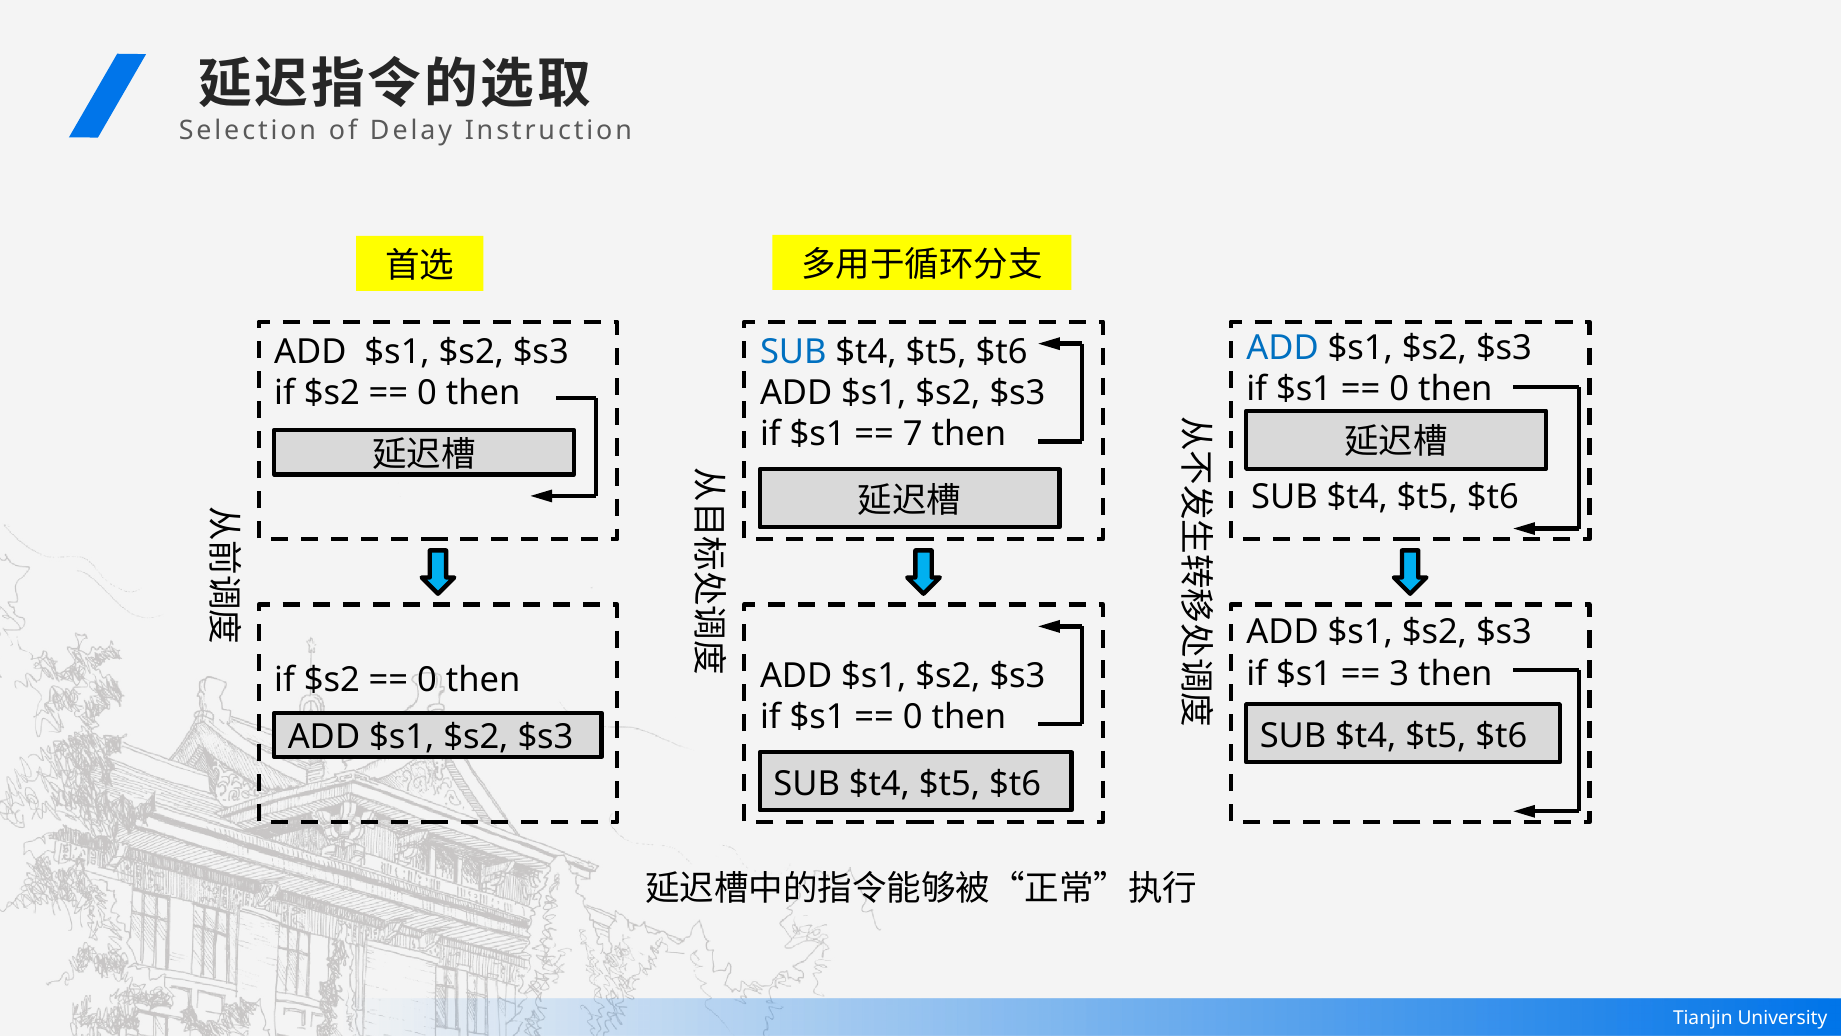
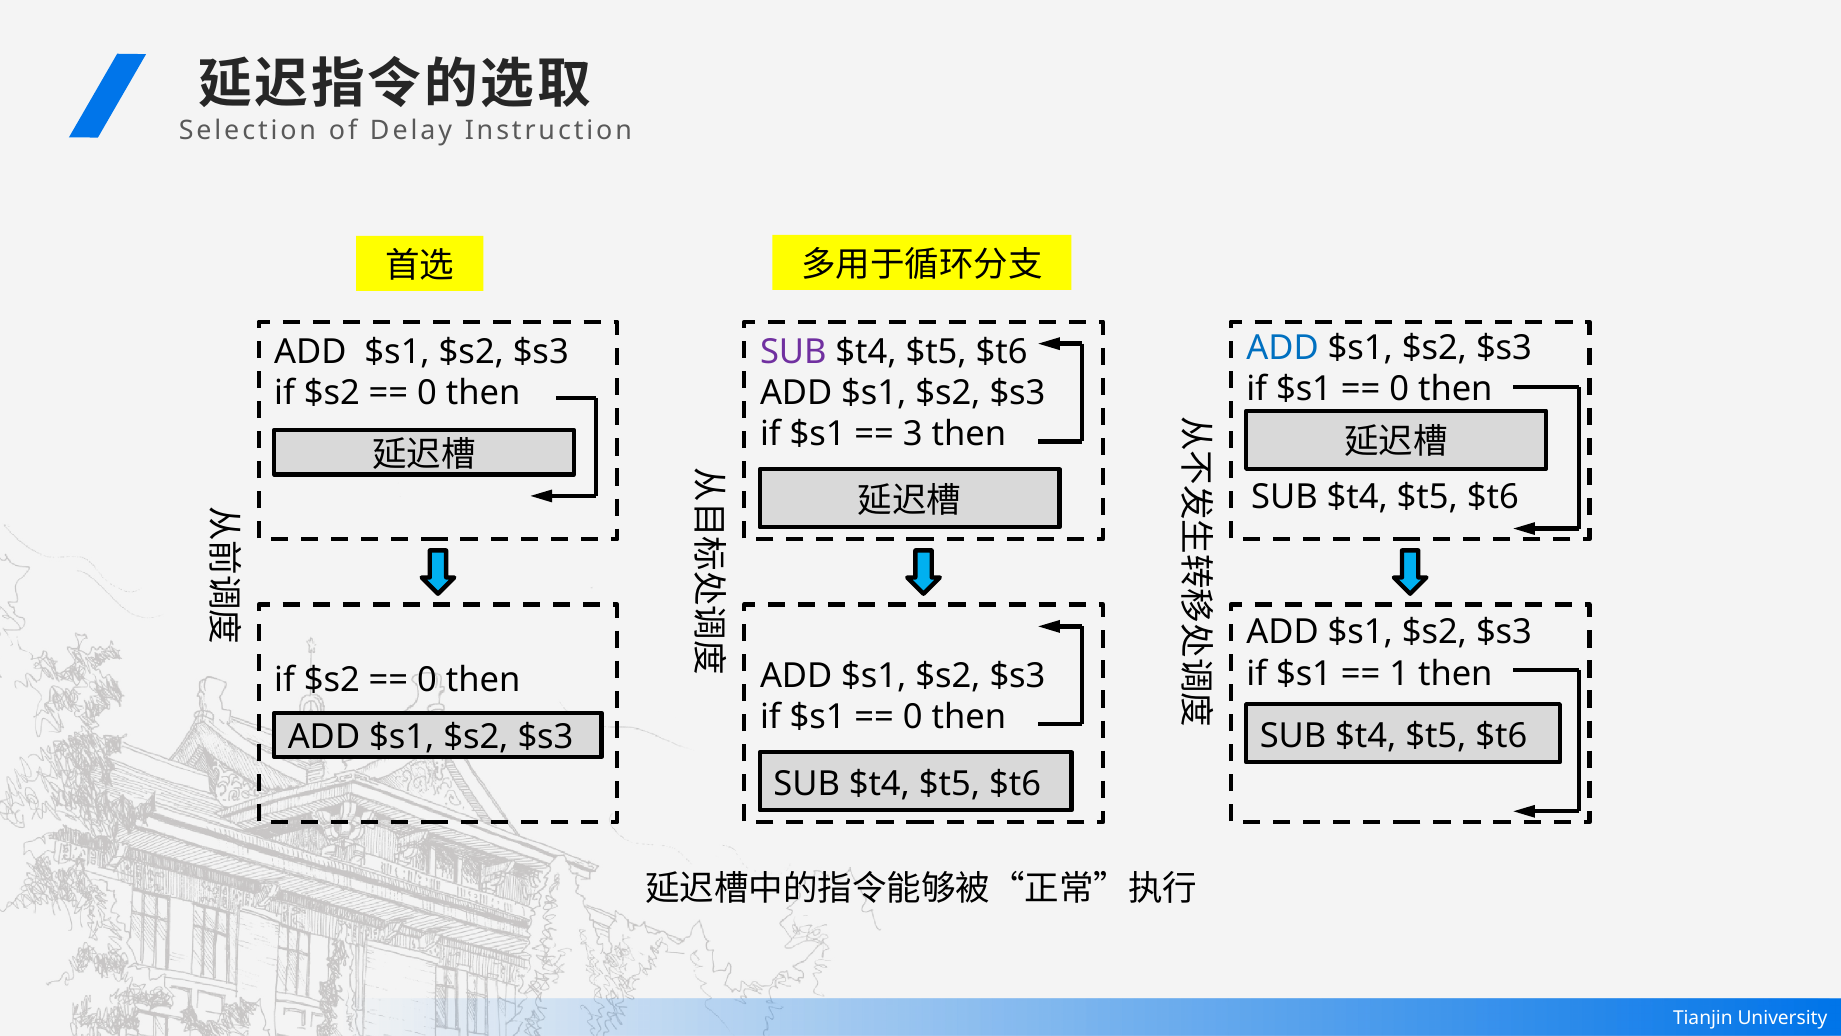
SUB colour: blue -> purple (793, 352)
7: 7 -> 3 (913, 434)
3: 3 -> 1 (1399, 674)
